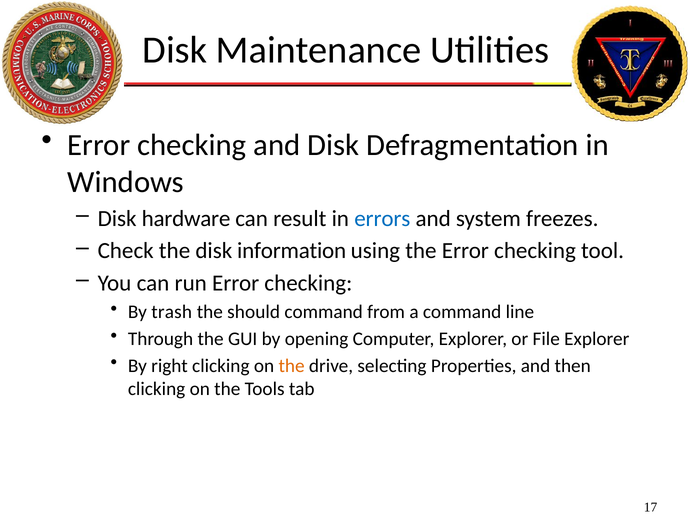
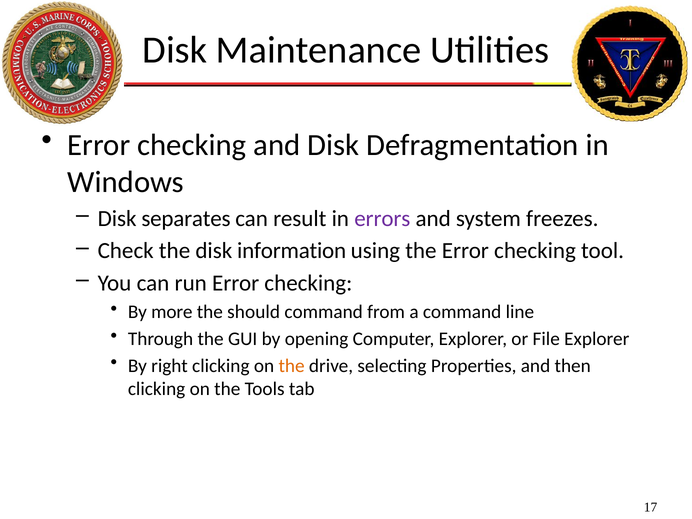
hardware: hardware -> separates (186, 218)
errors colour: blue -> purple (382, 218)
trash: trash -> more (172, 312)
